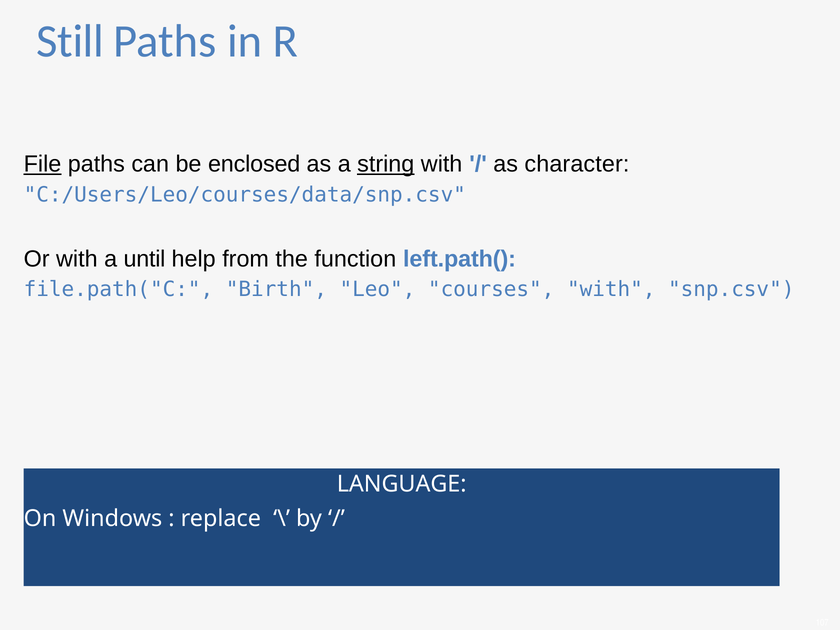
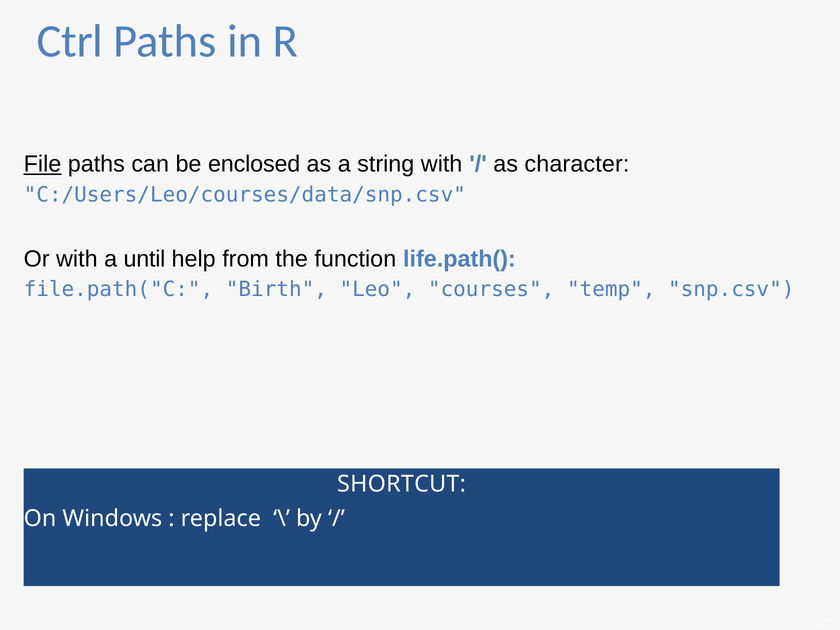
Still: Still -> Ctrl (70, 41)
string underline: present -> none (386, 164)
left.path(: left.path( -> life.path( (459, 259)
courses with: with -> temp (611, 289)
LANGUAGE: LANGUAGE -> SHORTCUT (402, 484)
